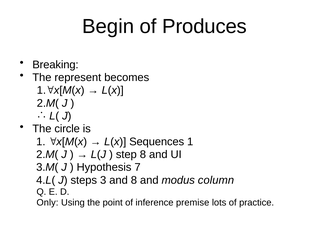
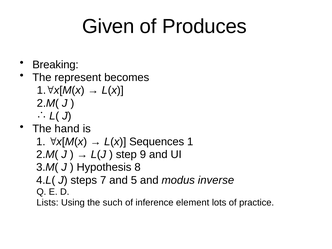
Begin: Begin -> Given (108, 26)
circle: circle -> hand (67, 129)
step 8: 8 -> 9 (143, 154)
7: 7 -> 8 (138, 167)
3: 3 -> 7 (103, 180)
and 8: 8 -> 5 (134, 180)
column: column -> inverse (216, 180)
Only: Only -> Lists (47, 202)
point: point -> such (113, 202)
premise: premise -> element (193, 202)
